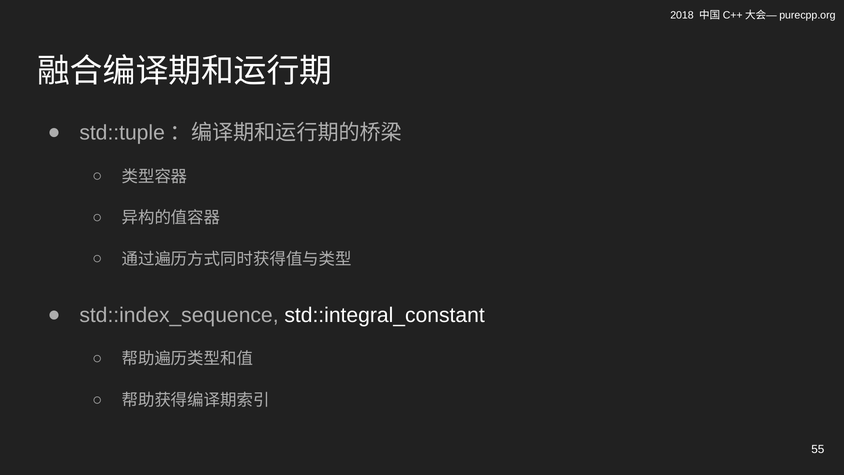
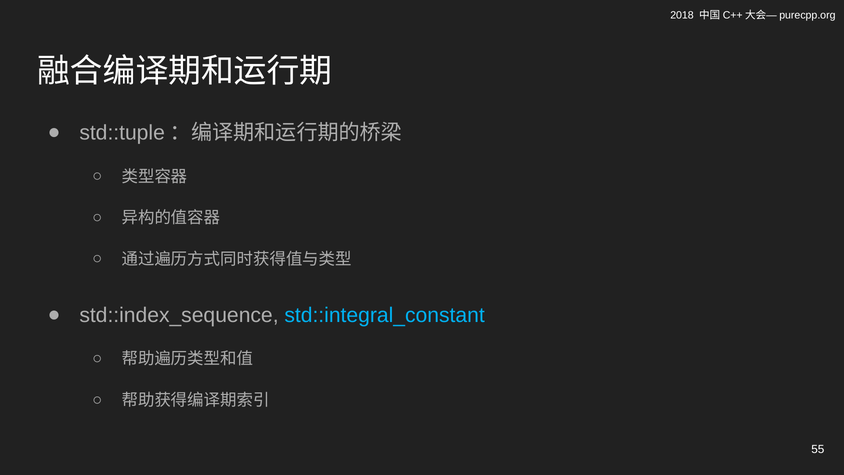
std::integral_constant colour: white -> light blue (385, 315)
